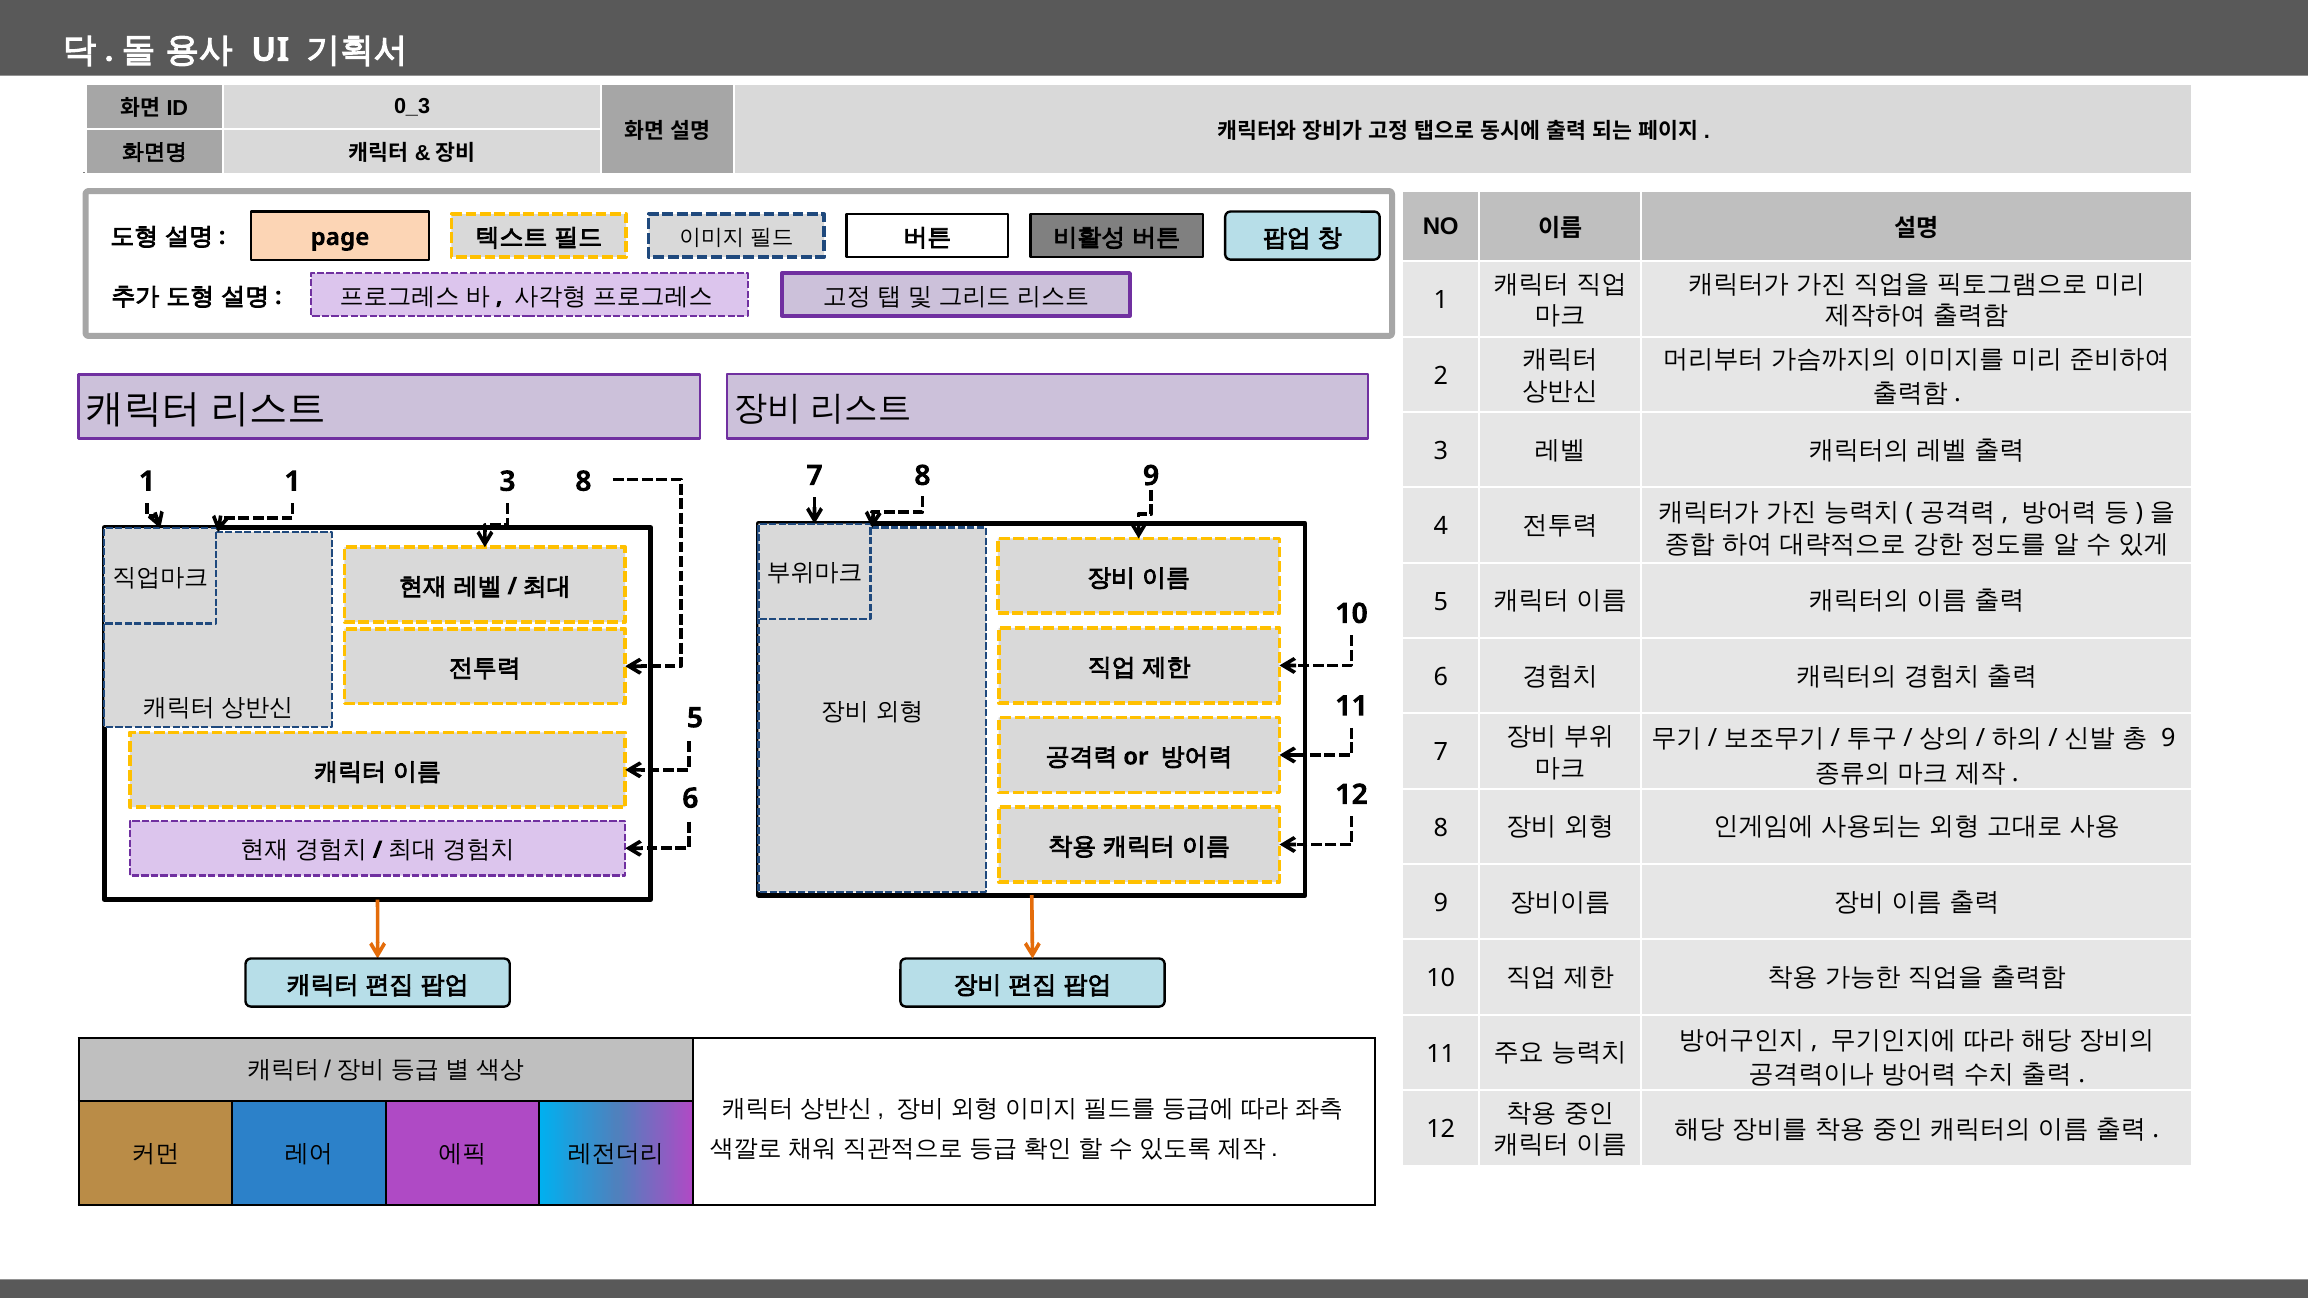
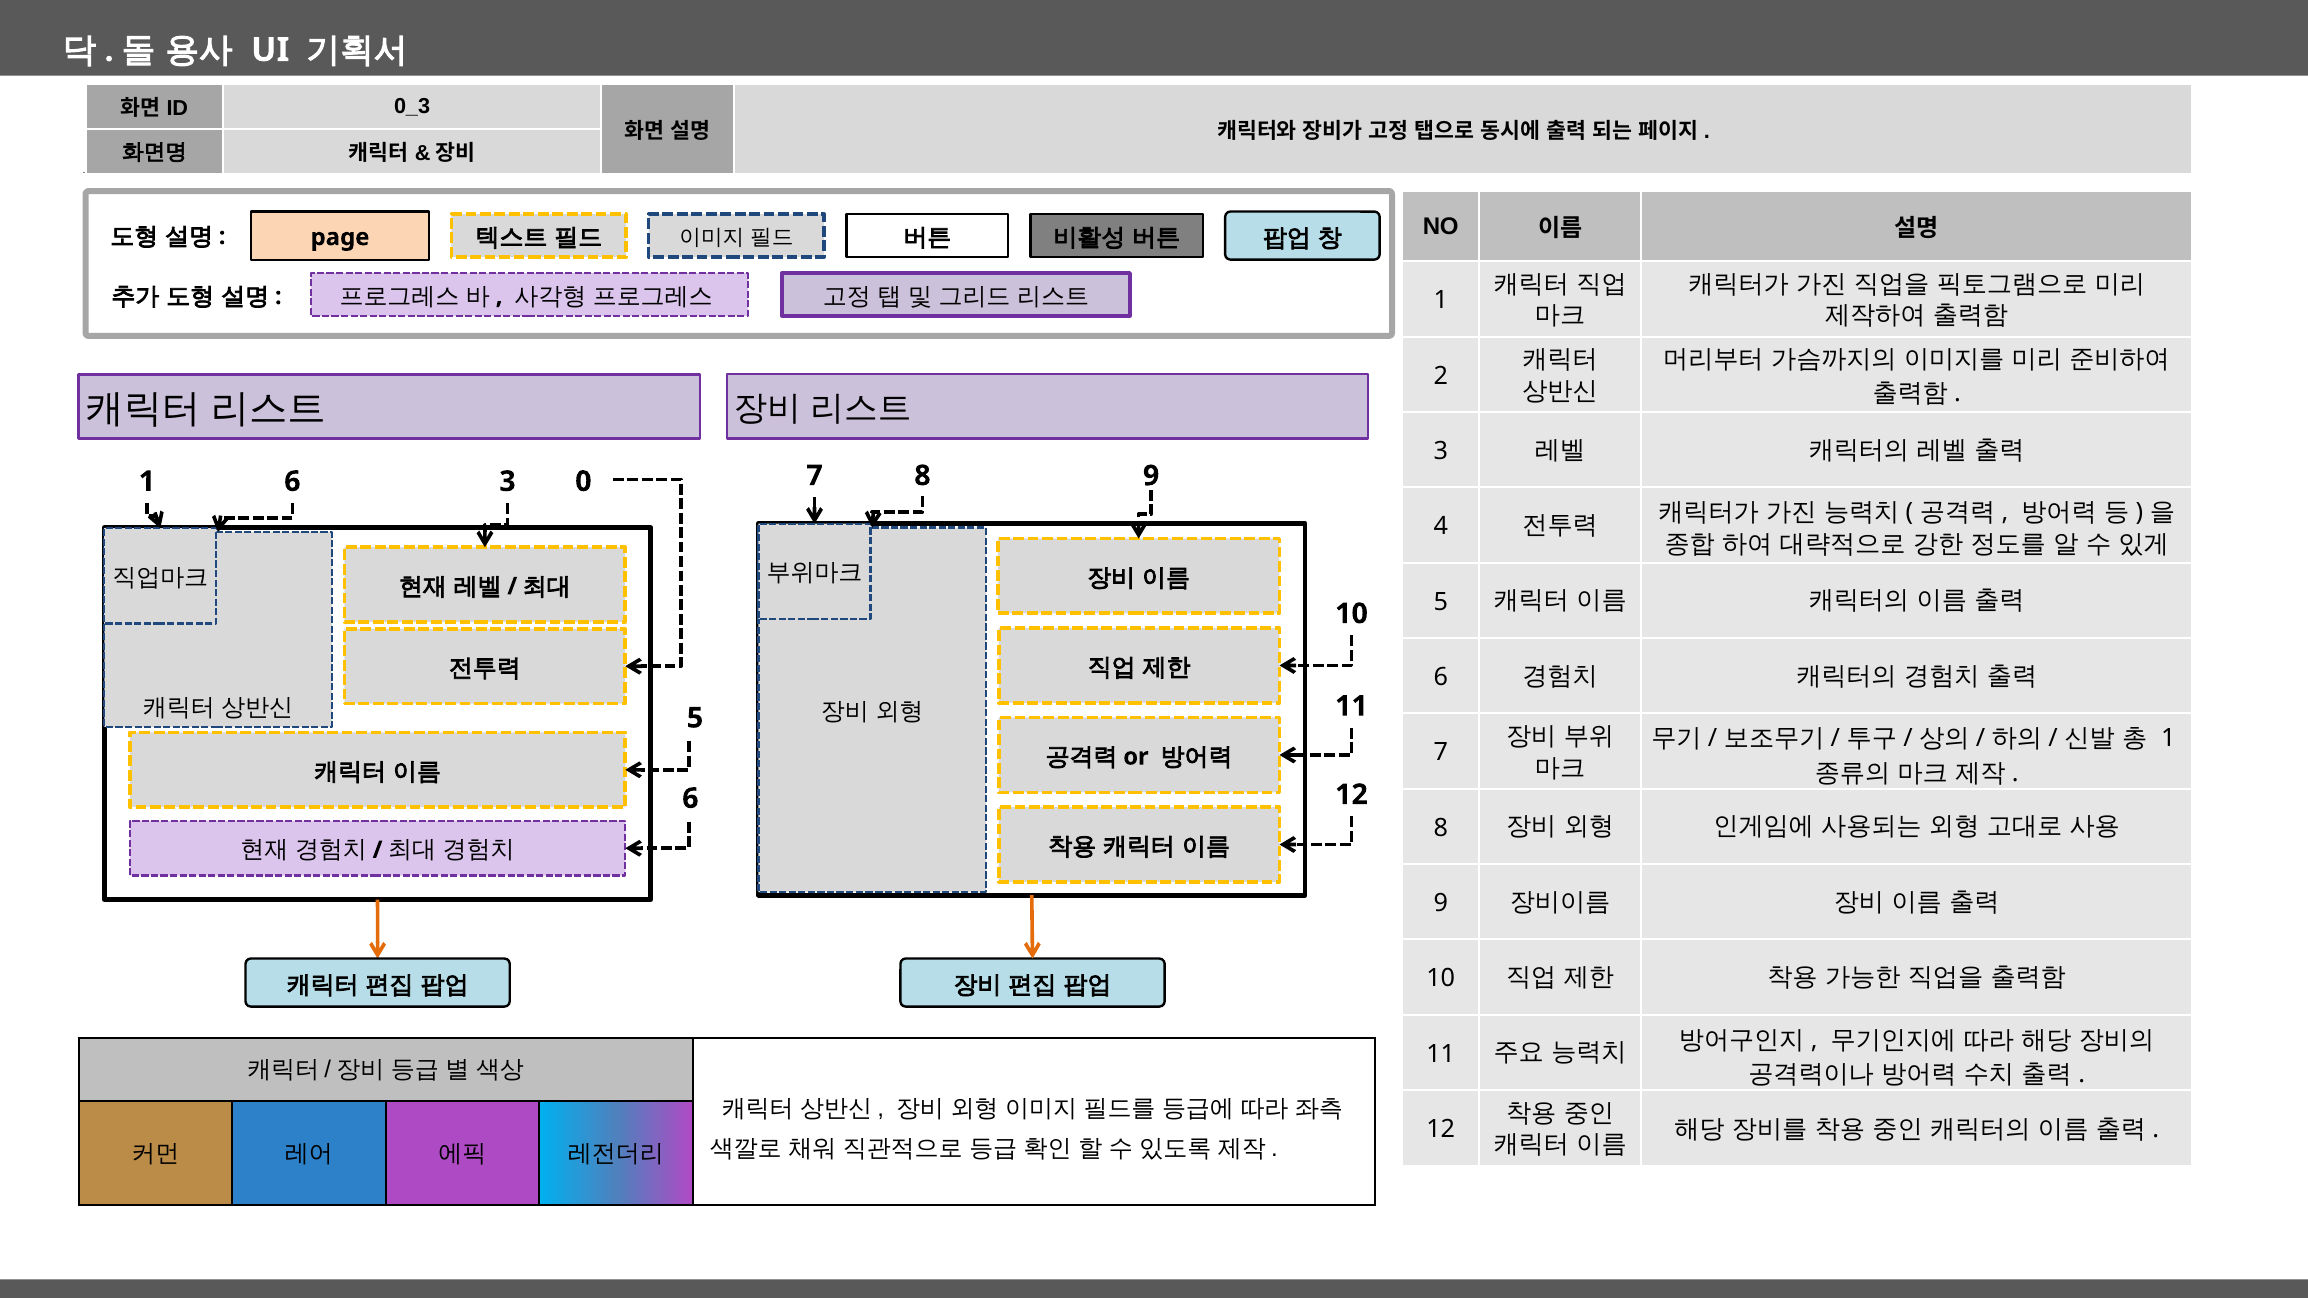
1 1: 1 -> 6 (292, 482)
3 8: 8 -> 0 (583, 482)
9: 9 -> 1 (2168, 739)
